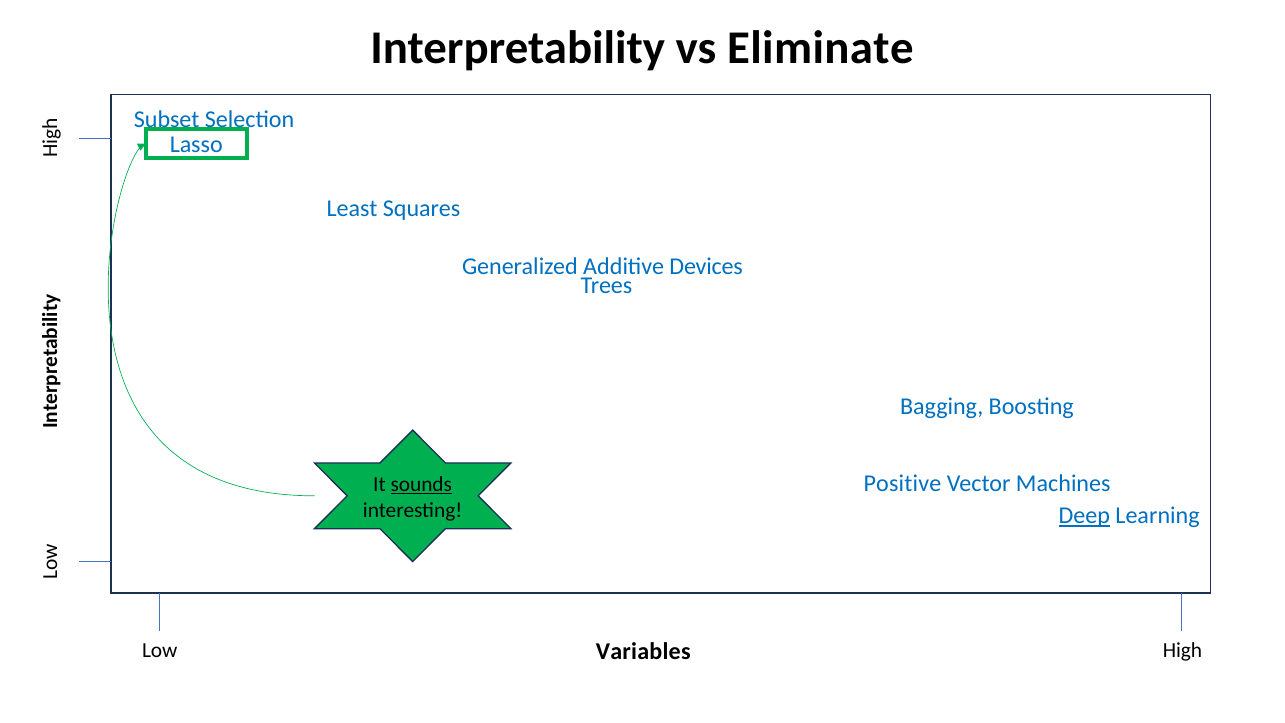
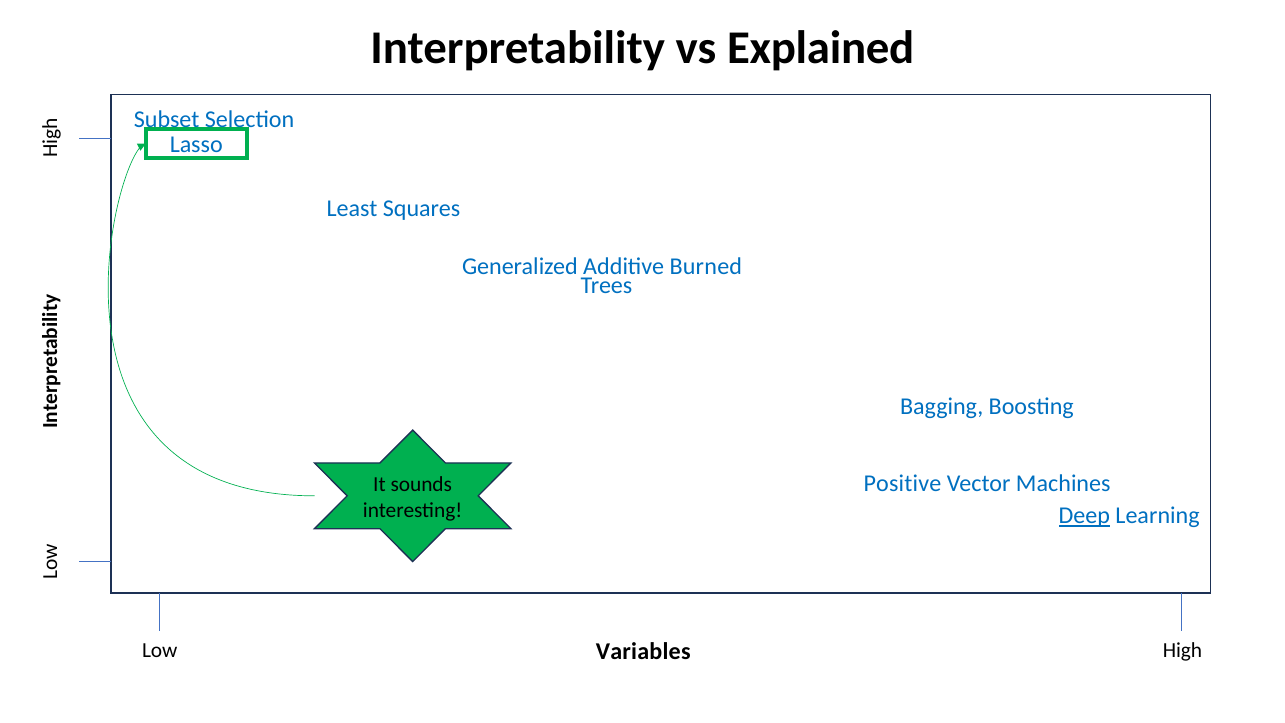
Eliminate: Eliminate -> Explained (821, 48)
Devices: Devices -> Burned (706, 266)
sounds underline: present -> none (421, 484)
